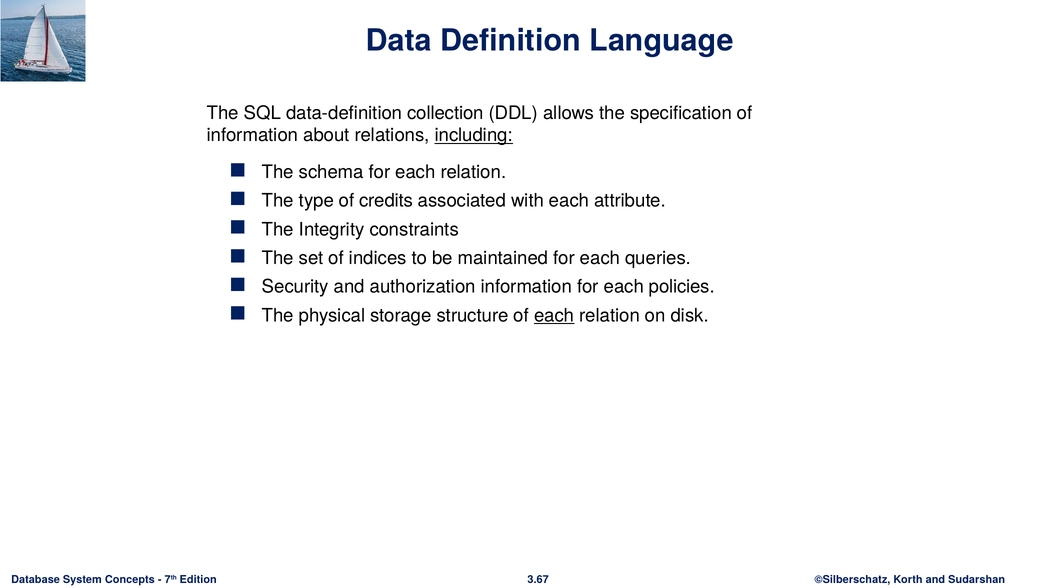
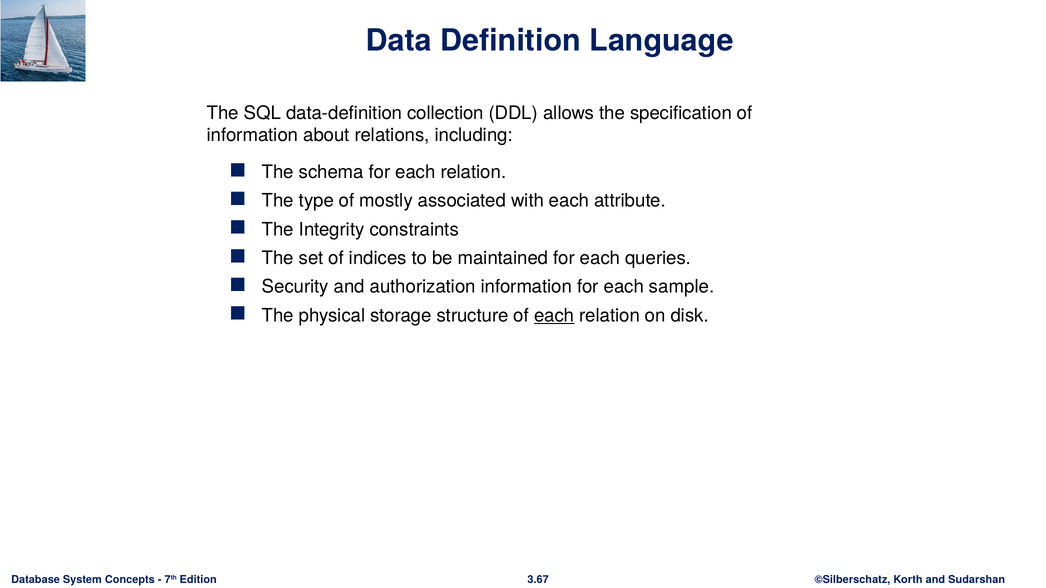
including underline: present -> none (474, 135)
credits: credits -> mostly (386, 201)
policies: policies -> sample (682, 287)
